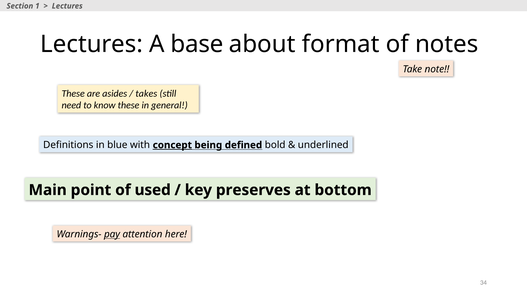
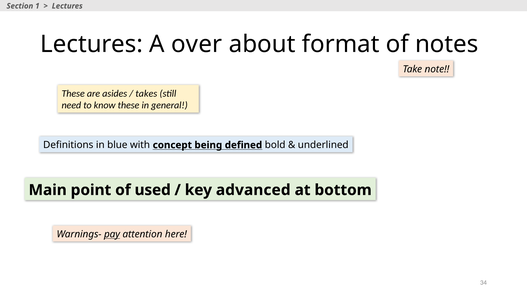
base: base -> over (197, 44)
concept underline: present -> none (172, 145)
preserves: preserves -> advanced (253, 190)
